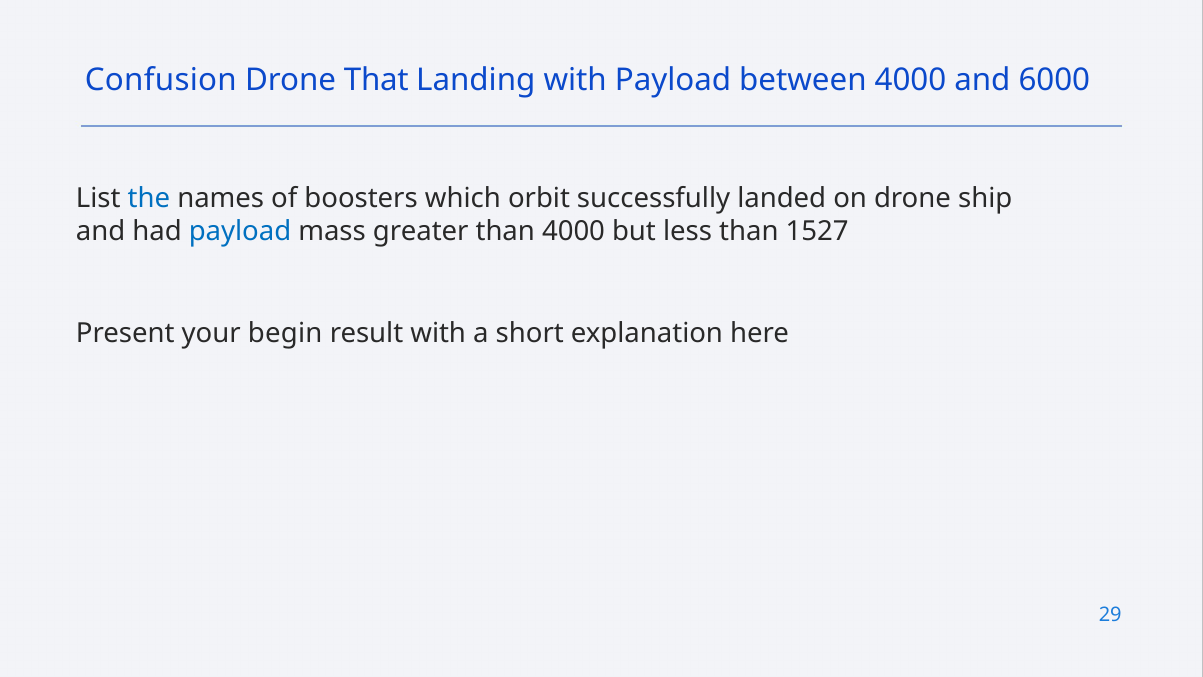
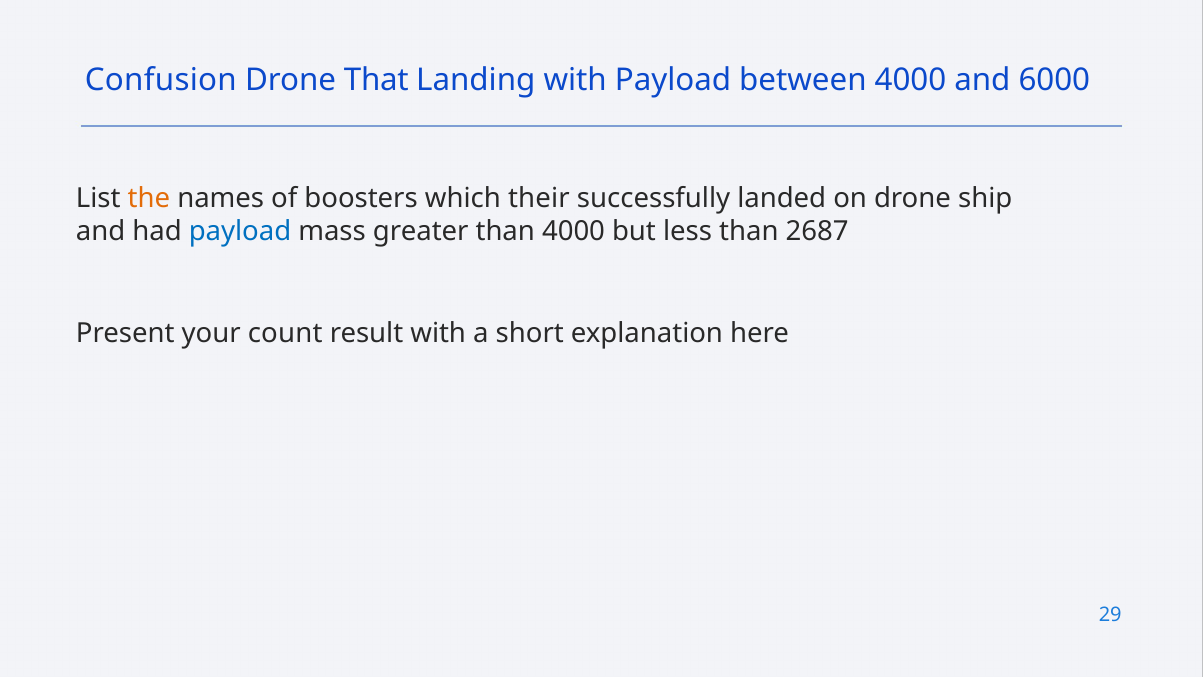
the colour: blue -> orange (149, 199)
orbit: orbit -> their (539, 199)
1527: 1527 -> 2687 (817, 232)
begin: begin -> count (285, 333)
